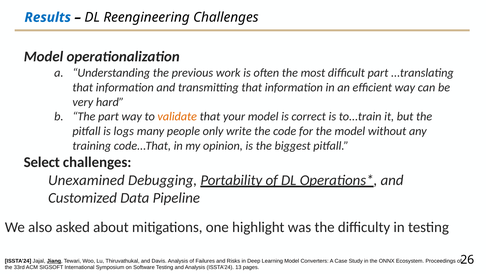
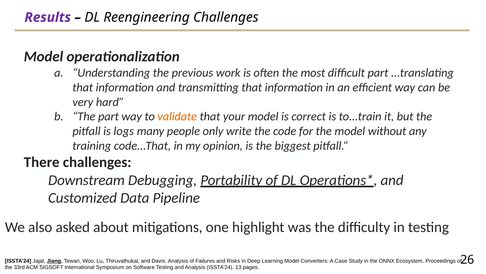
Results colour: blue -> purple (48, 17)
Select: Select -> There (42, 162)
Unexamined: Unexamined -> Downstream (86, 180)
